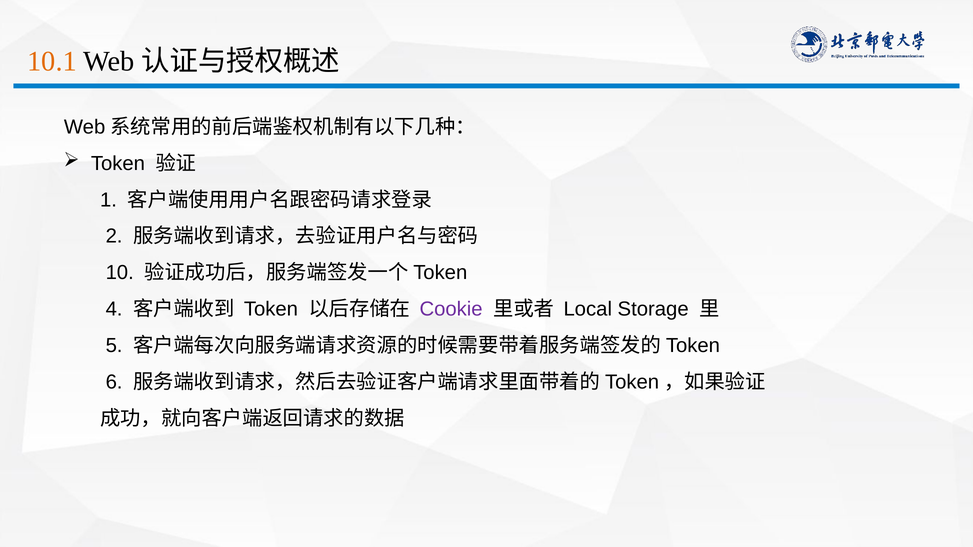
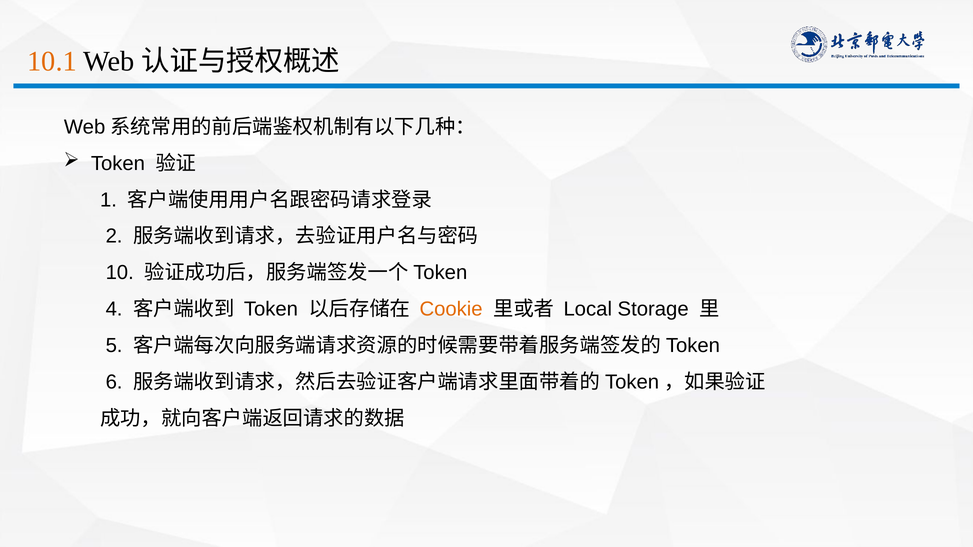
Cookie colour: purple -> orange (451, 309)
